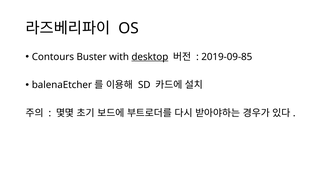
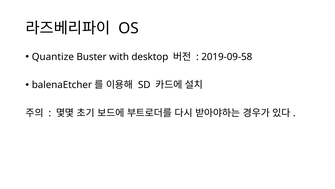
Contours: Contours -> Quantize (53, 57)
desktop underline: present -> none (150, 57)
2019-09-85: 2019-09-85 -> 2019-09-58 (227, 57)
